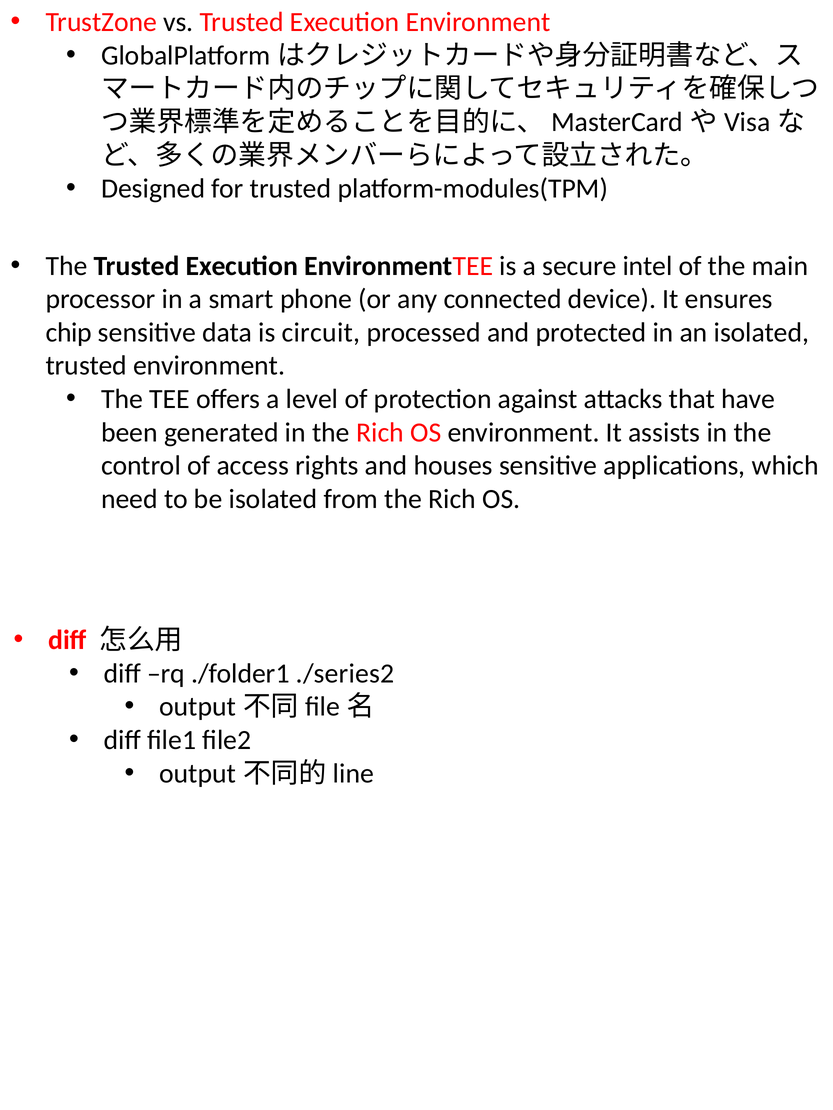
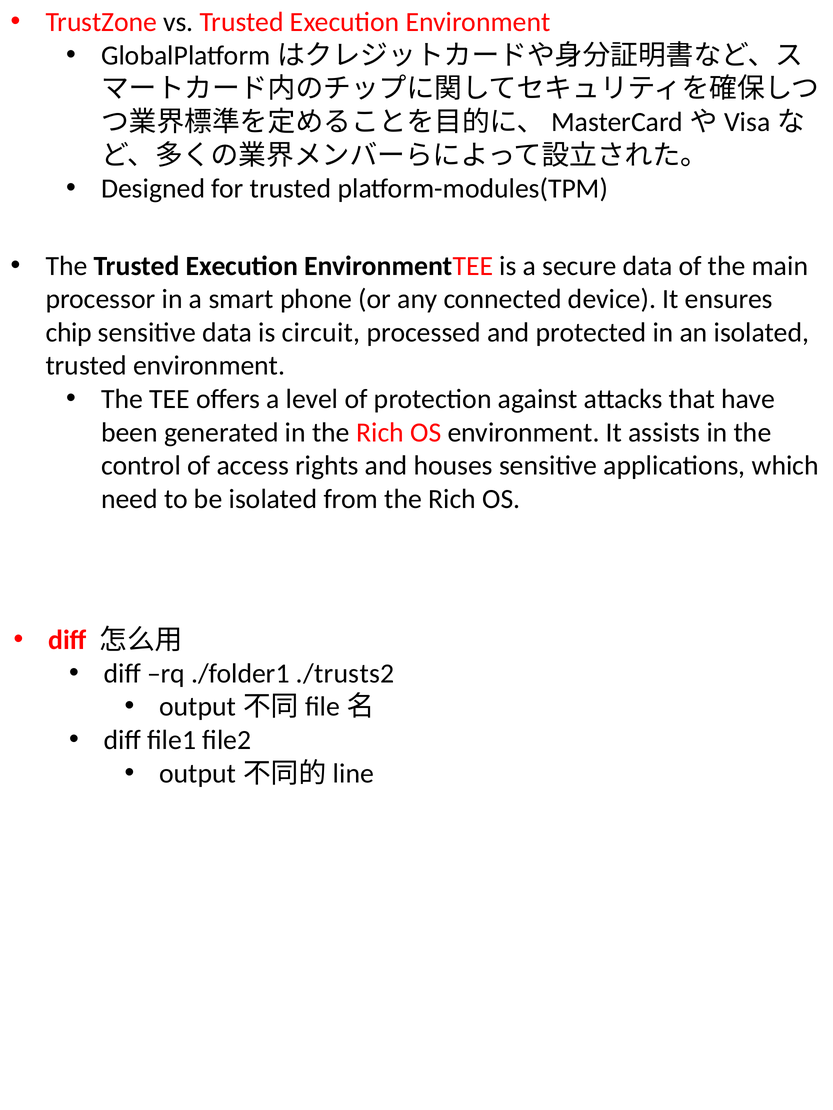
secure intel: intel -> data (648, 266)
./series2: ./series2 -> ./trusts2 (345, 674)
